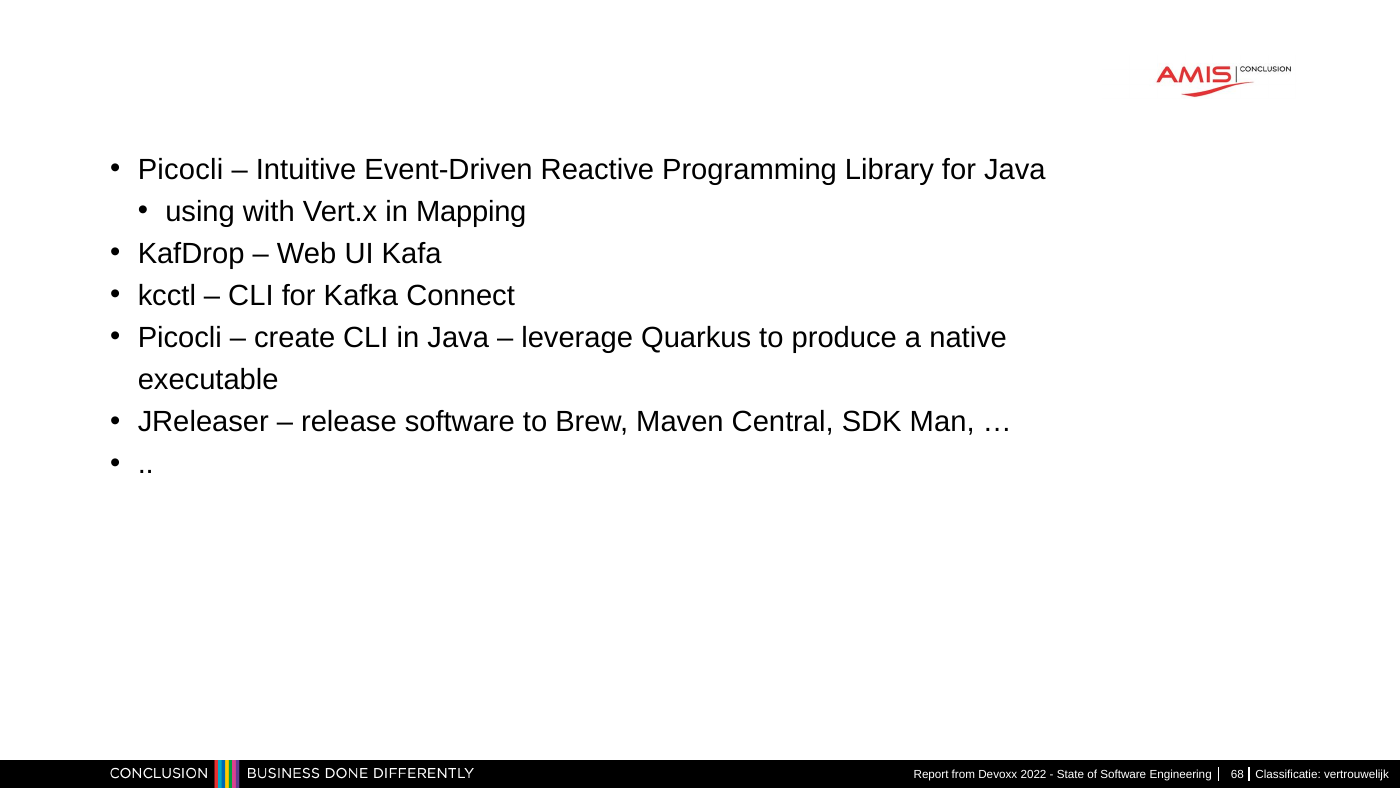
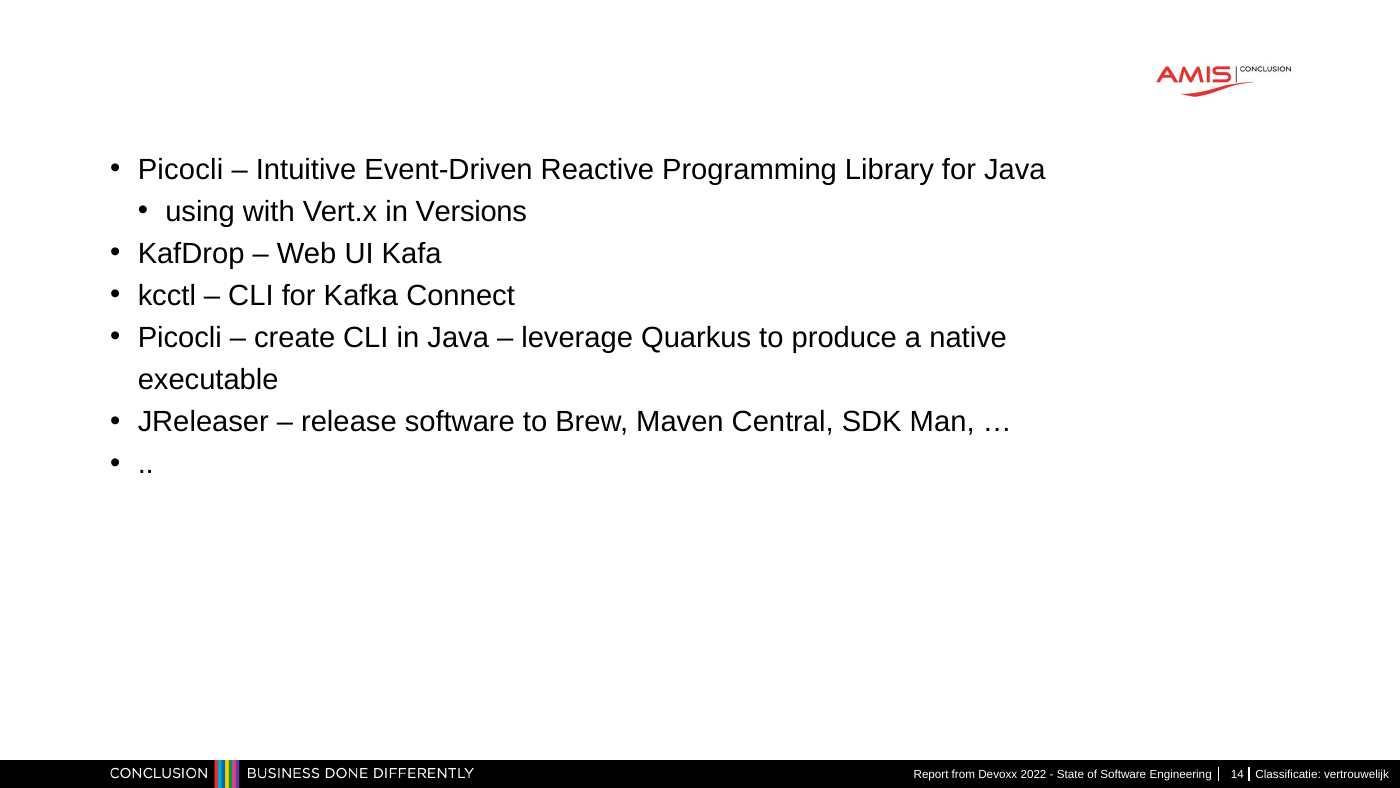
Mapping: Mapping -> Versions (471, 212)
68: 68 -> 14 (1237, 774)
